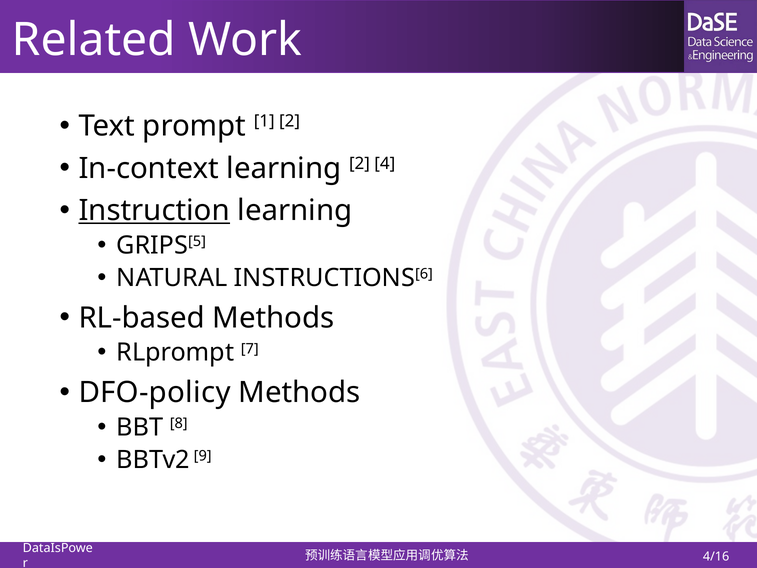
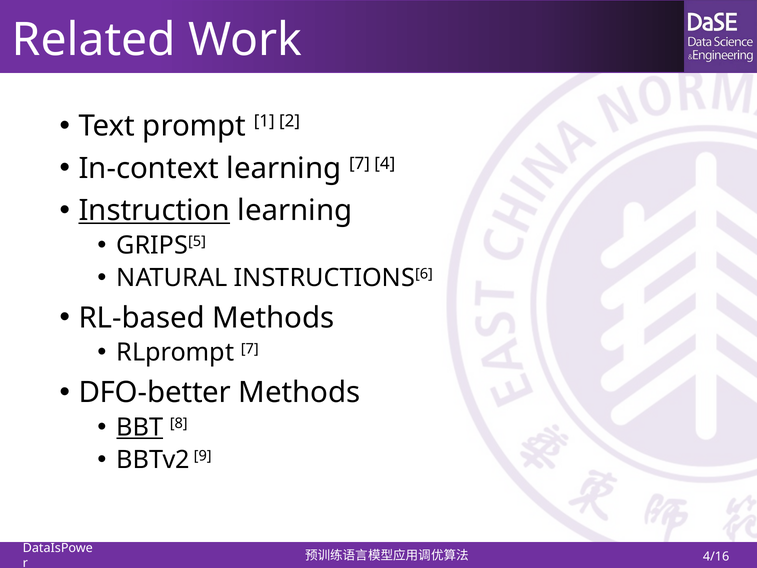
learning 2: 2 -> 7 (359, 164)
DFO-policy: DFO-policy -> DFO-better (155, 392)
BBT underline: none -> present (140, 427)
